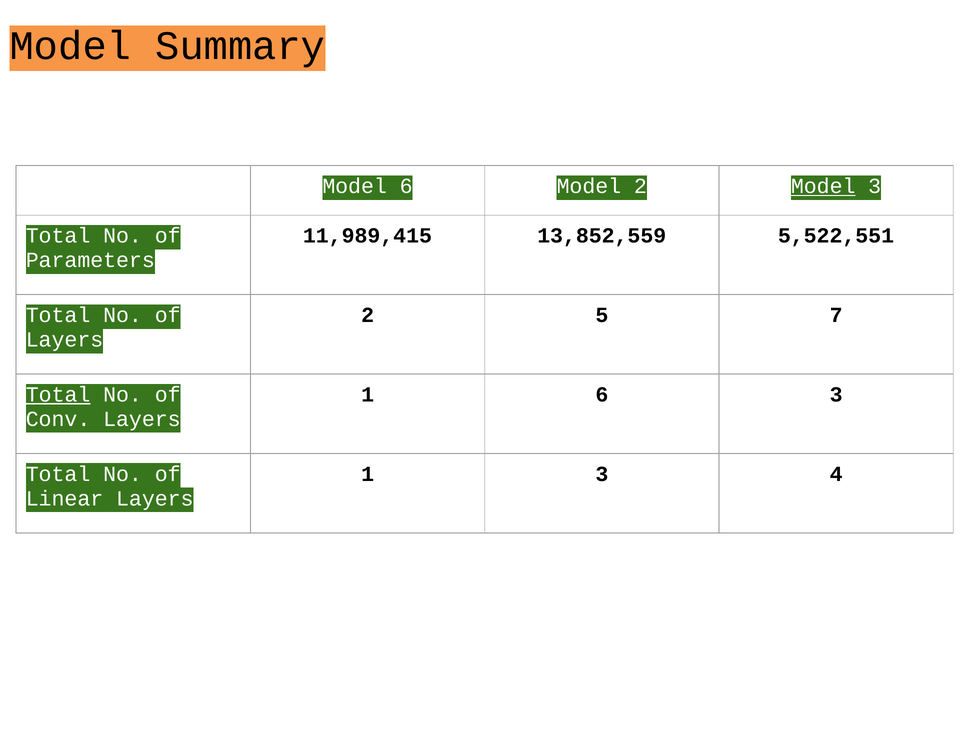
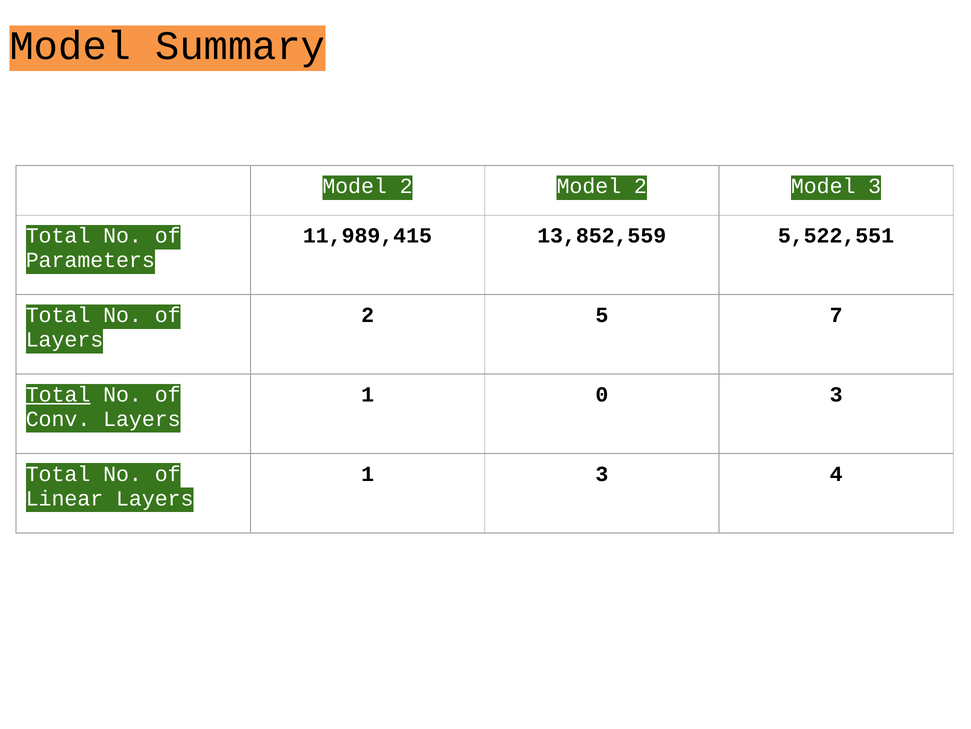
6: 6 -> 2 (406, 186)
Model underline: present -> none (823, 186)
1 6: 6 -> 0 (602, 394)
